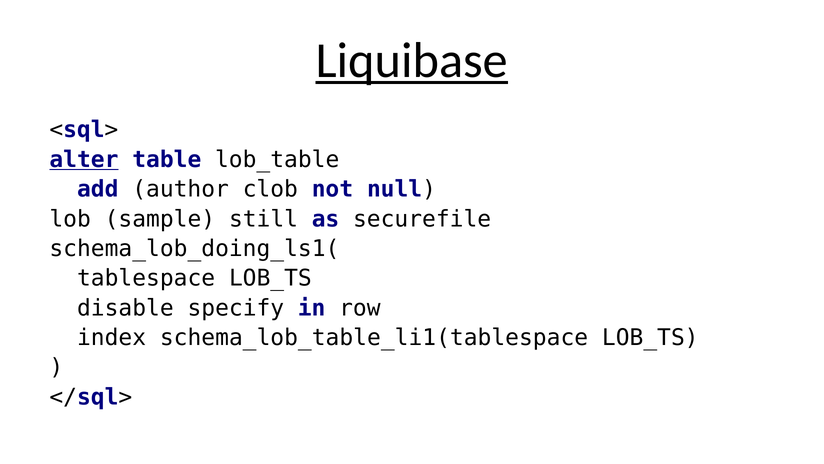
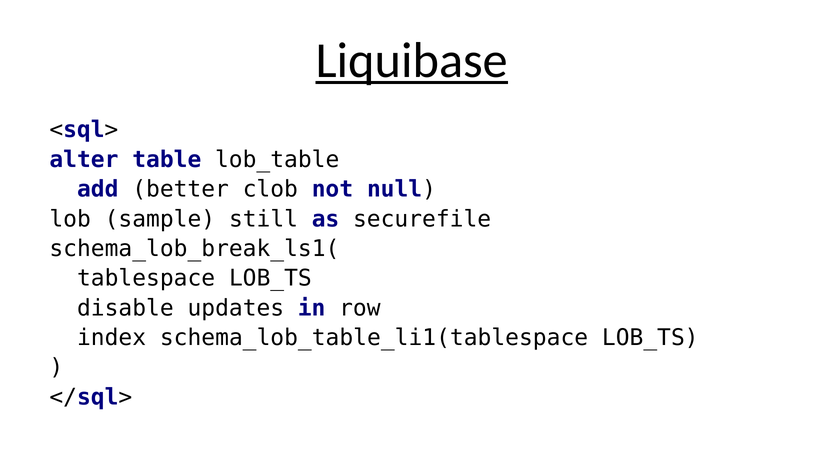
alter underline: present -> none (84, 159)
author: author -> better (181, 189)
schema_lob_doing_ls1(: schema_lob_doing_ls1( -> schema_lob_break_ls1( (194, 248)
specify: specify -> updates (236, 308)
